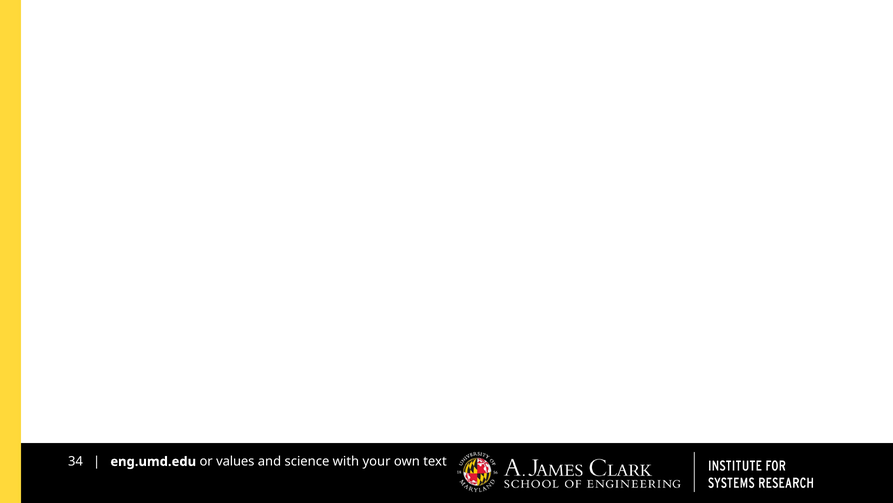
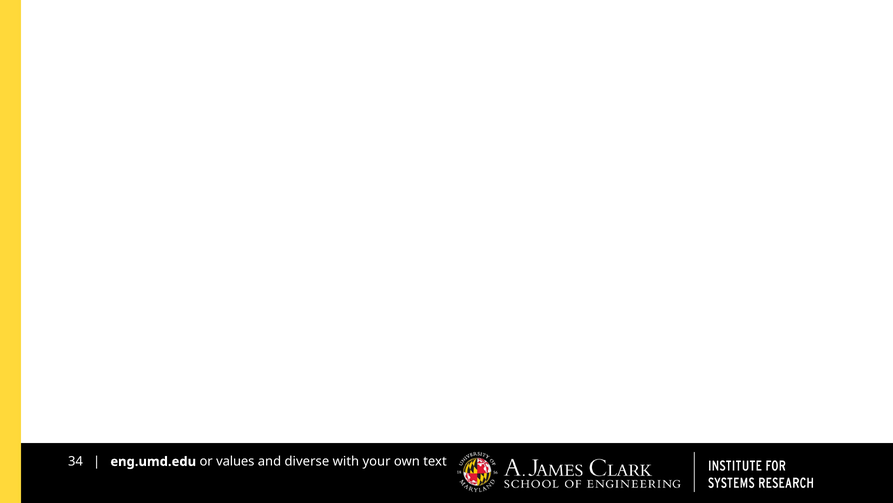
science: science -> diverse (307, 461)
